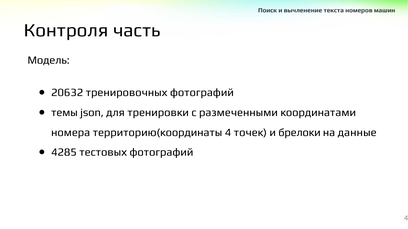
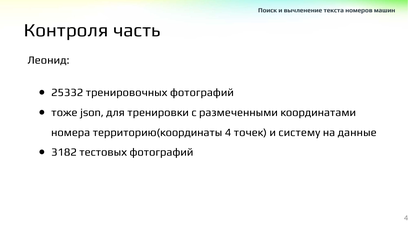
Модель: Модель -> Леонид (48, 60)
20632: 20632 -> 25332 (67, 93)
темы: темы -> тоже (64, 113)
брелоки: брелоки -> систему (299, 133)
4285: 4285 -> 3182 (64, 153)
